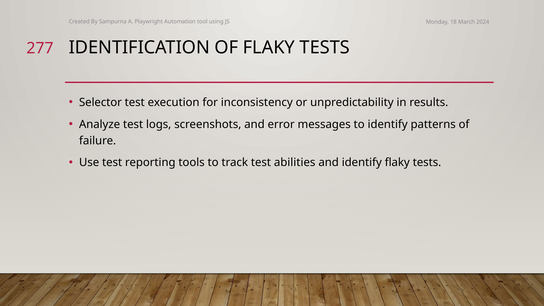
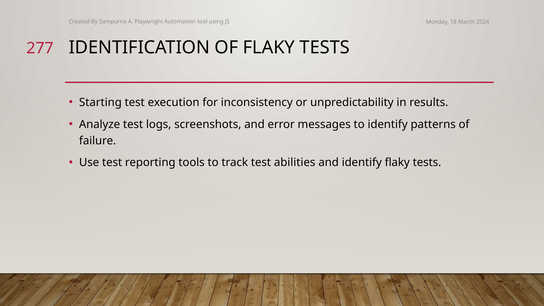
Selector: Selector -> Starting (100, 102)
